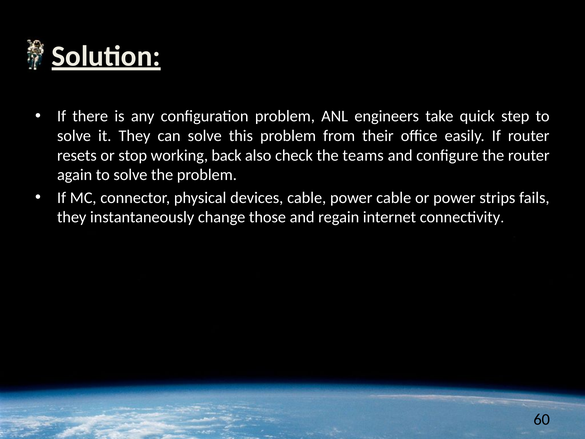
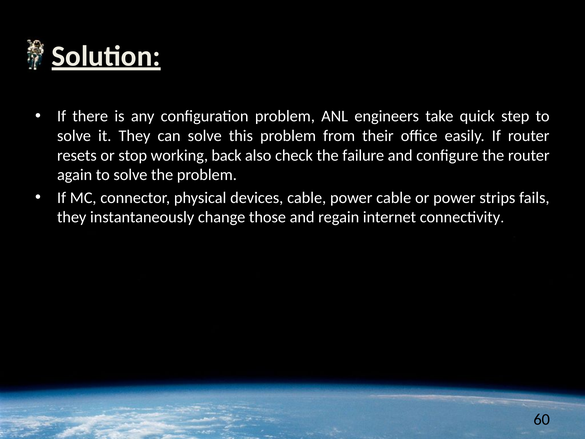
teams: teams -> failure (363, 155)
